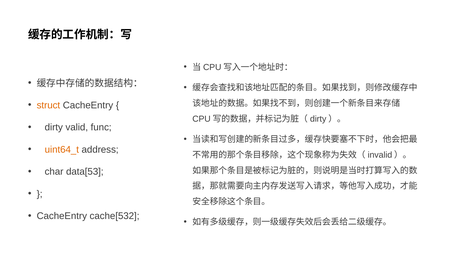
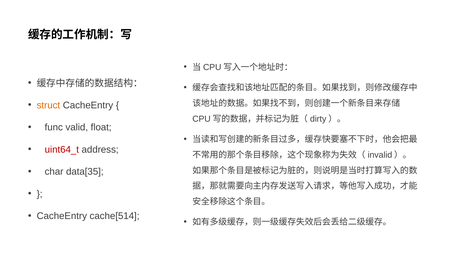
dirty: dirty -> func (54, 127)
func: func -> float (101, 127)
uint64_t colour: orange -> red (62, 150)
data[53: data[53 -> data[35 (85, 172)
cache[532: cache[532 -> cache[514 (115, 216)
